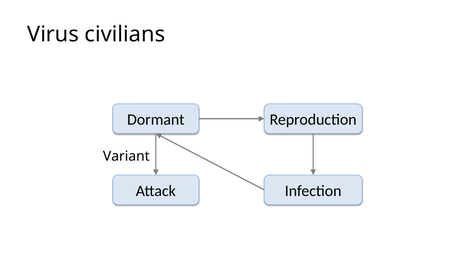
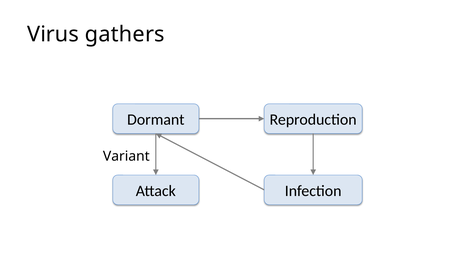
civilians: civilians -> gathers (125, 34)
